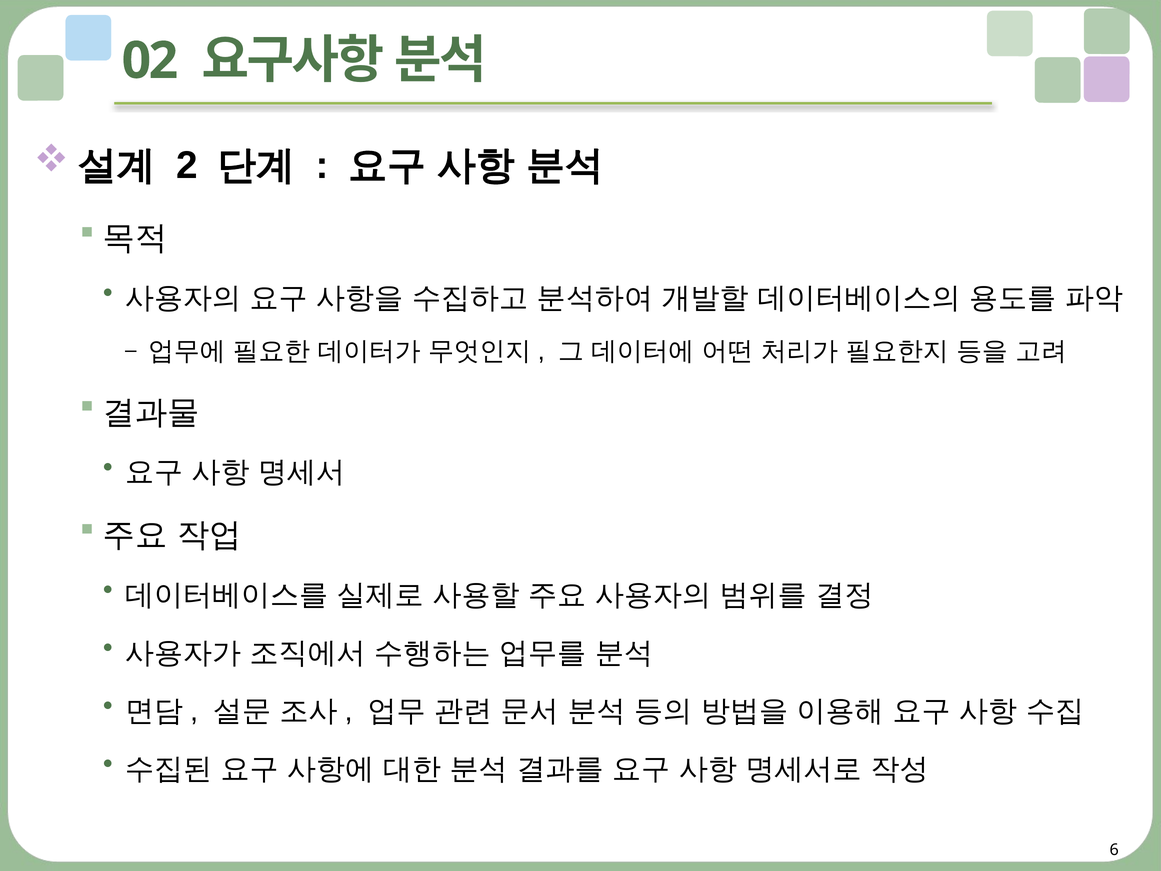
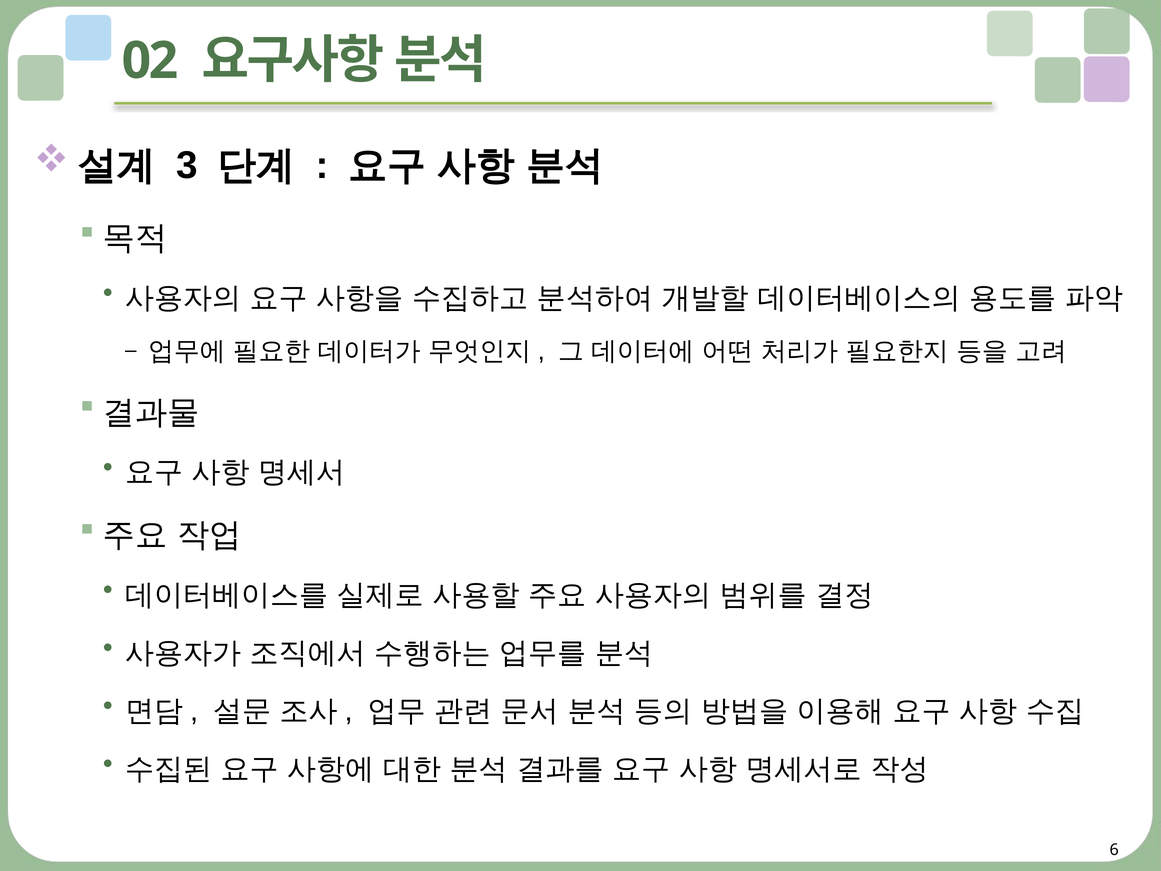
2: 2 -> 3 (187, 165)
